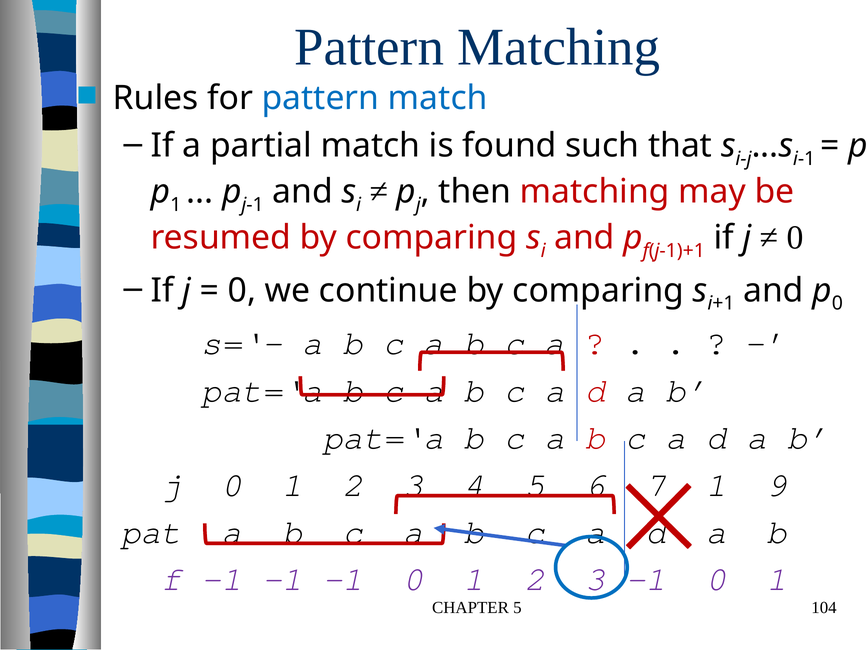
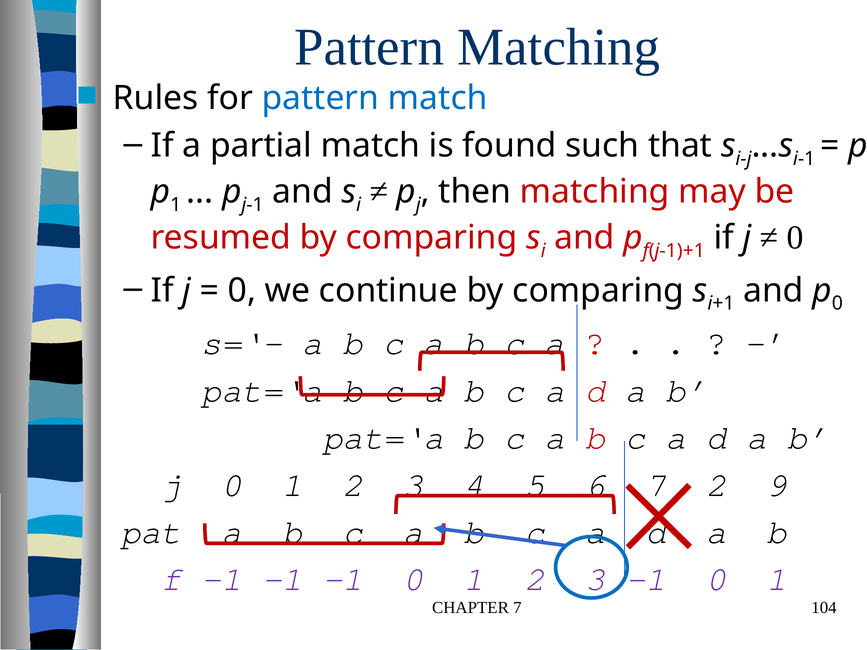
1: 1 -> 2 (716, 485)
CHAPTER 5: 5 -> 7 (517, 608)
